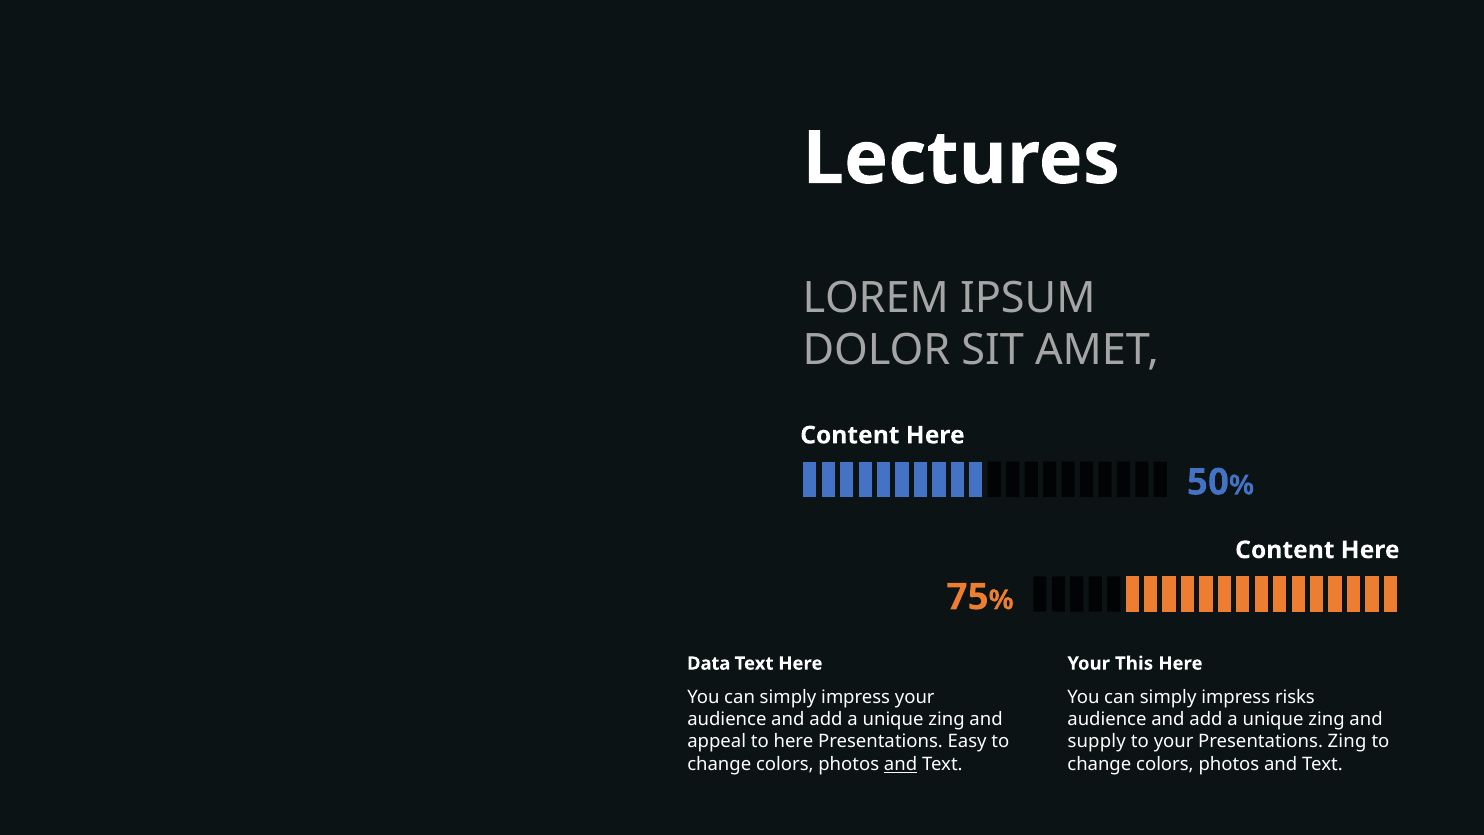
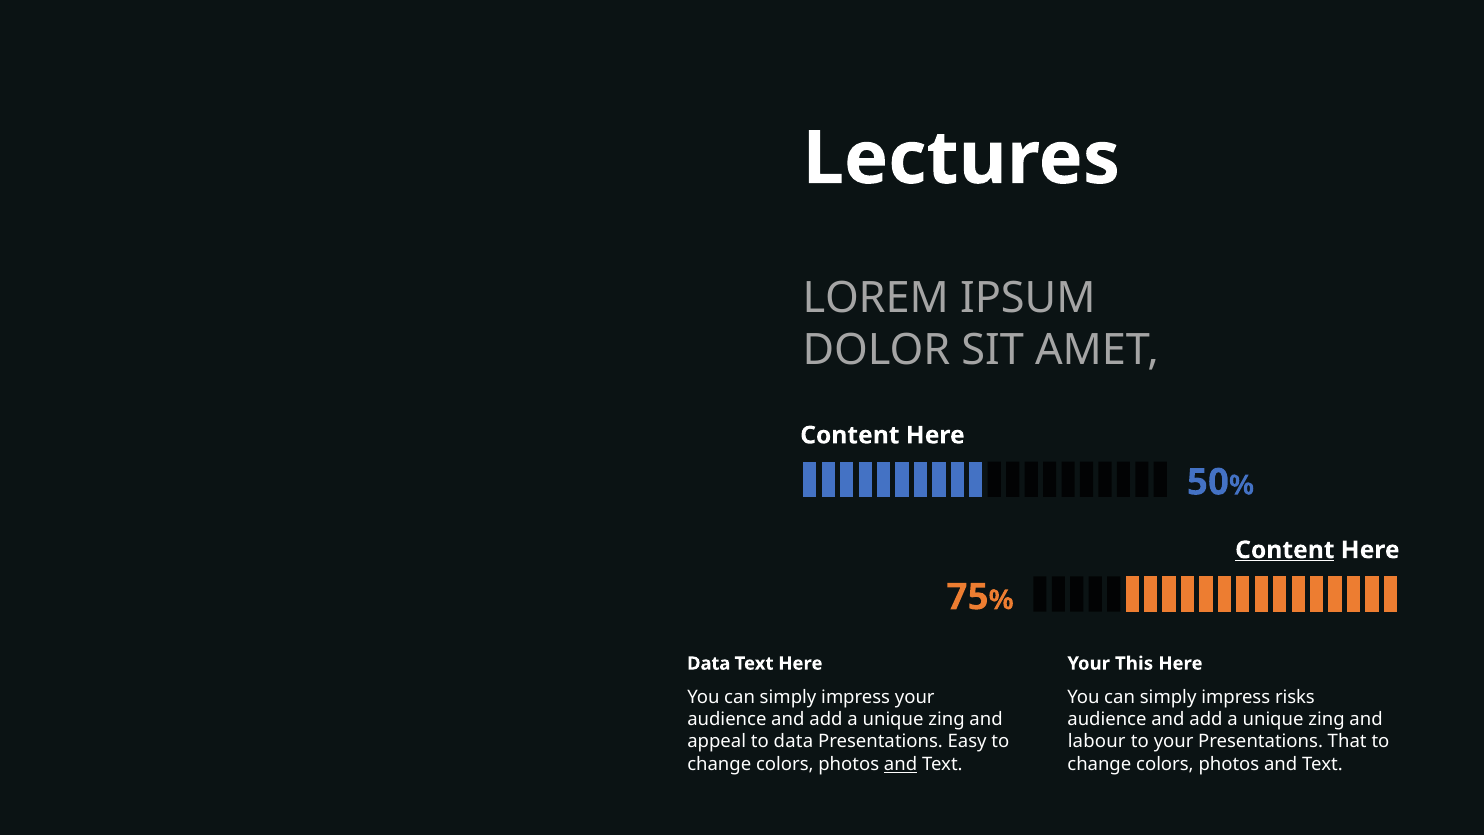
Content underline: none -> present (1285, 550)
to here: here -> data (793, 742)
supply: supply -> labour (1097, 742)
Presentations Zing: Zing -> That (1347, 742)
